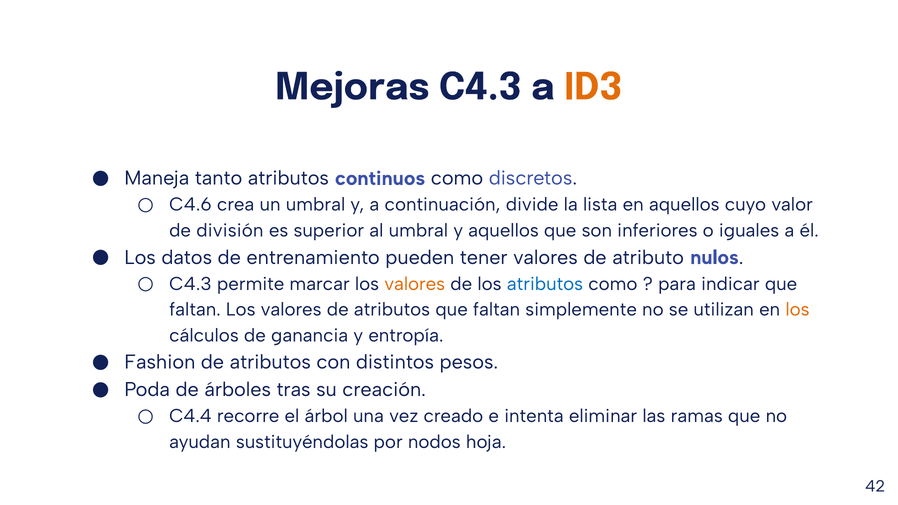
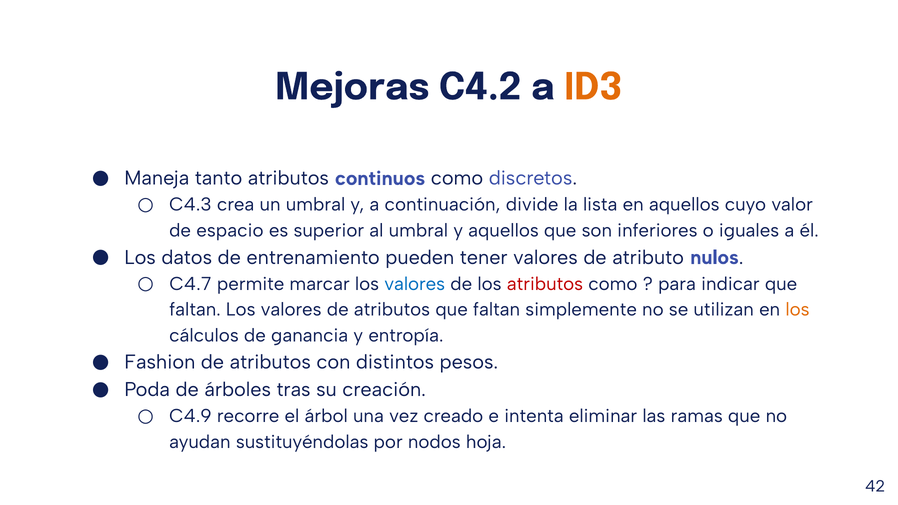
Mejoras C4.3: C4.3 -> C4.2 (480, 87)
C4.6: C4.6 -> C4.3 (190, 205)
división: división -> espacio (230, 231)
C4.3: C4.3 -> C4.7 (190, 284)
valores colour: orange -> blue (415, 284)
atributos colour: blue -> red (545, 284)
C4.4: C4.4 -> C4.9 (190, 416)
